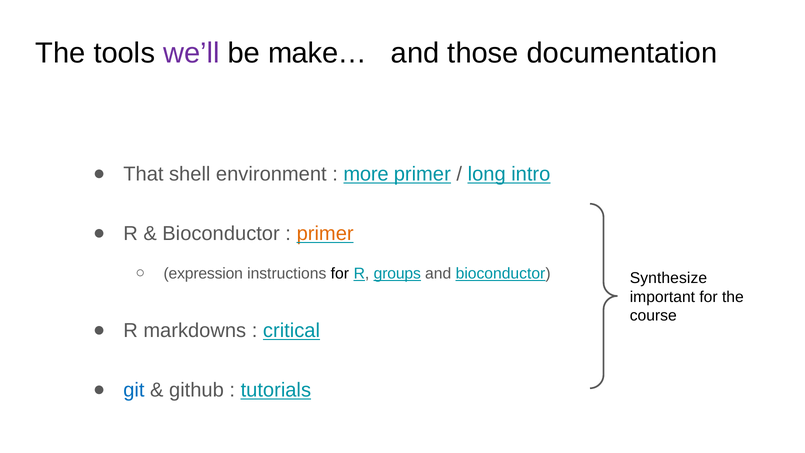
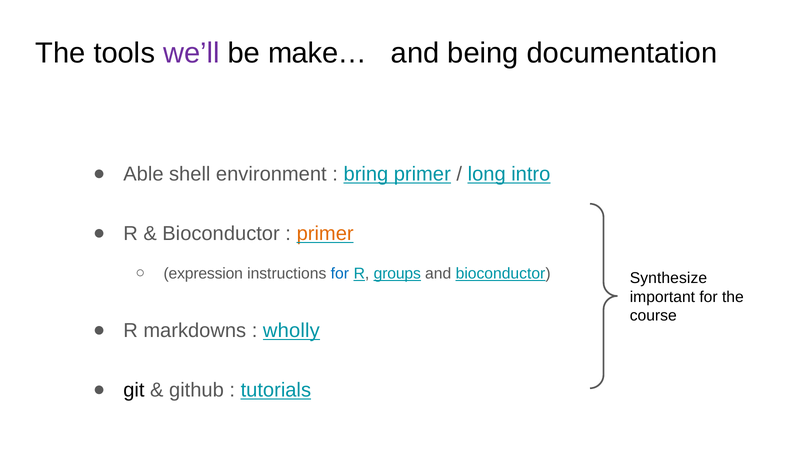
those: those -> being (483, 53)
That: That -> Able (143, 174)
more: more -> bring (366, 174)
for colour: black -> blue (340, 273)
critical: critical -> wholly (291, 331)
git colour: blue -> black (134, 390)
